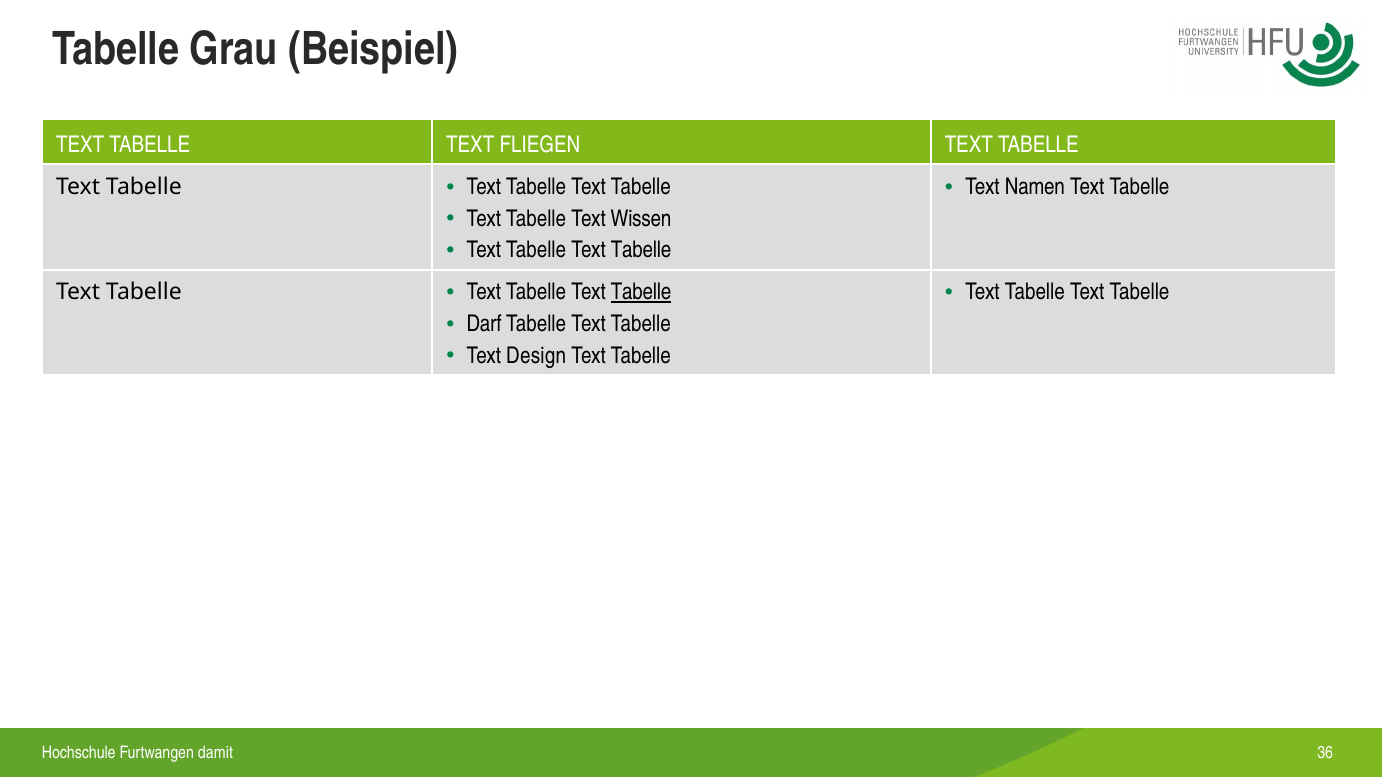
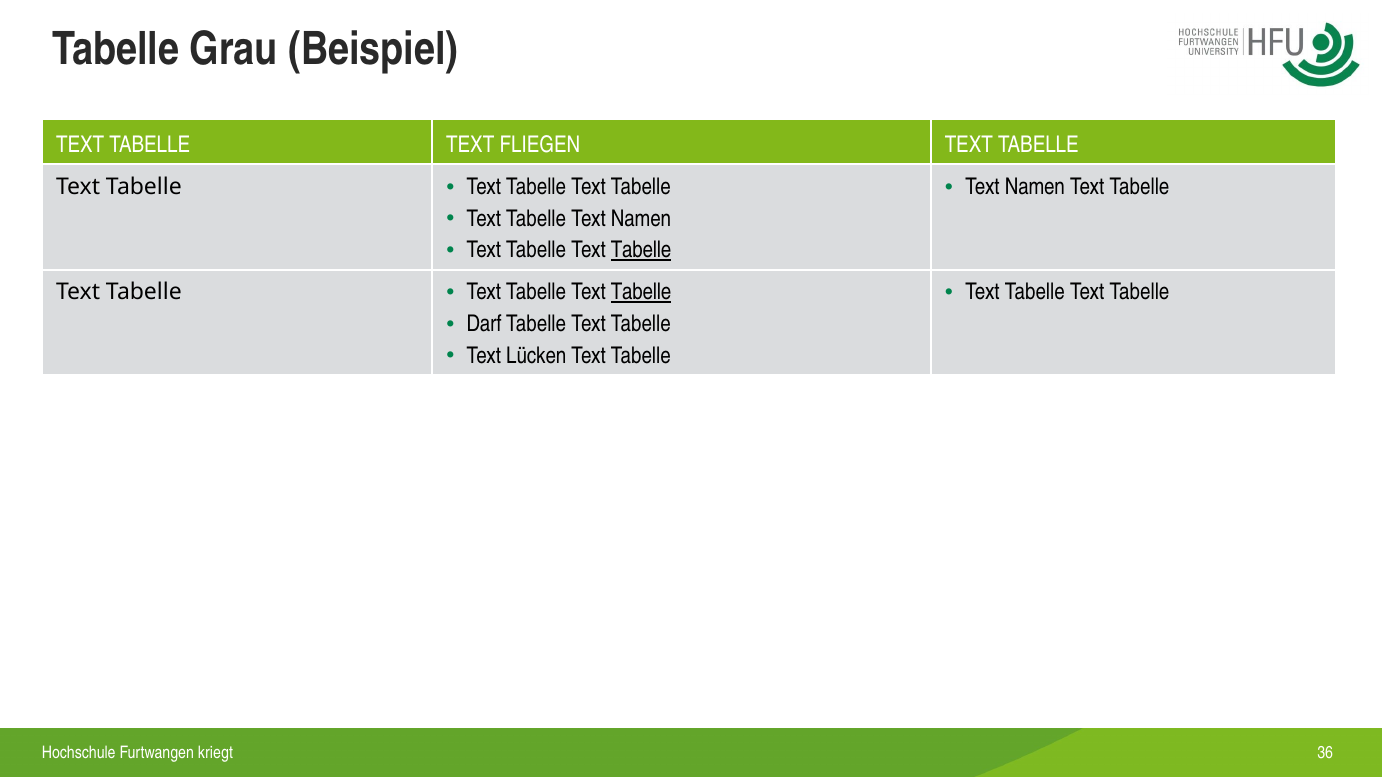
Tabelle Text Wissen: Wissen -> Namen (641, 219)
Tabelle underline: none -> present (641, 250)
Design: Design -> Lücken (536, 356)
damit: damit -> kriegt (215, 753)
